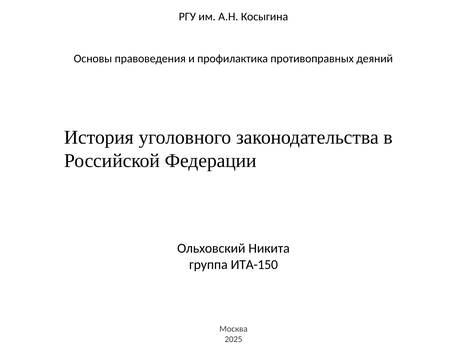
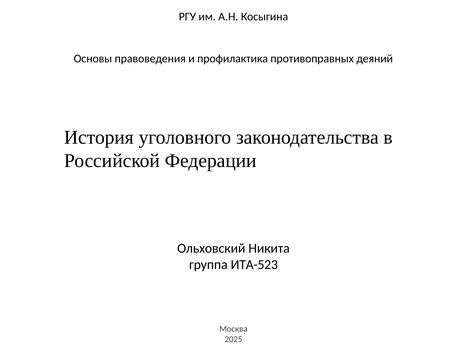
ИТА-150: ИТА-150 -> ИТА-523 (254, 264)
